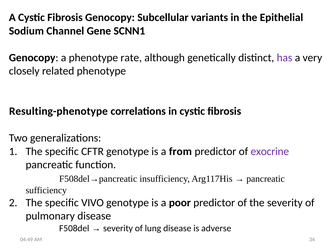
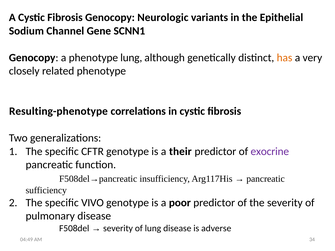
Subcellular: Subcellular -> Neurologic (163, 17)
phenotype rate: rate -> lung (131, 58)
has colour: purple -> orange (285, 58)
from: from -> their (180, 151)
